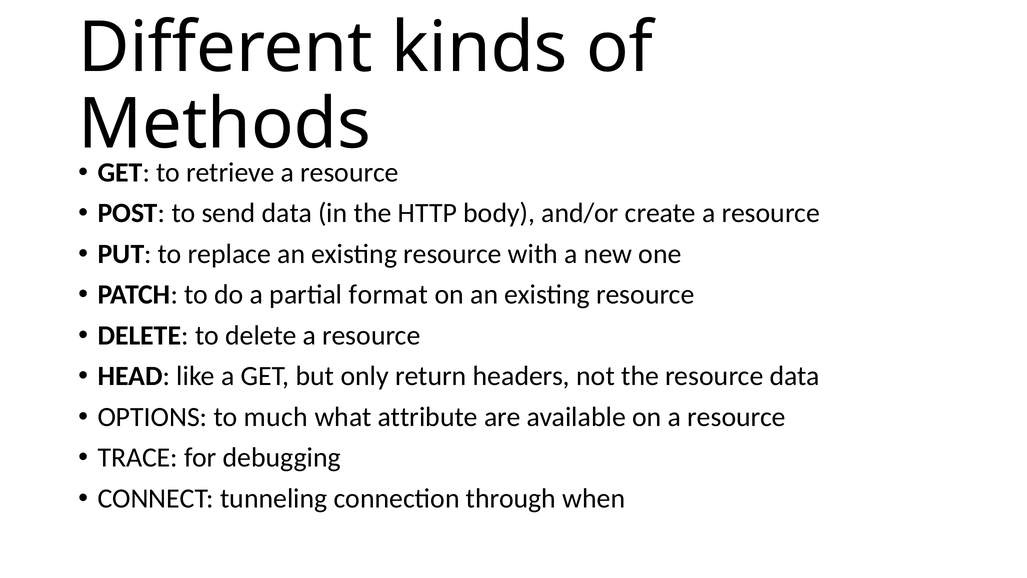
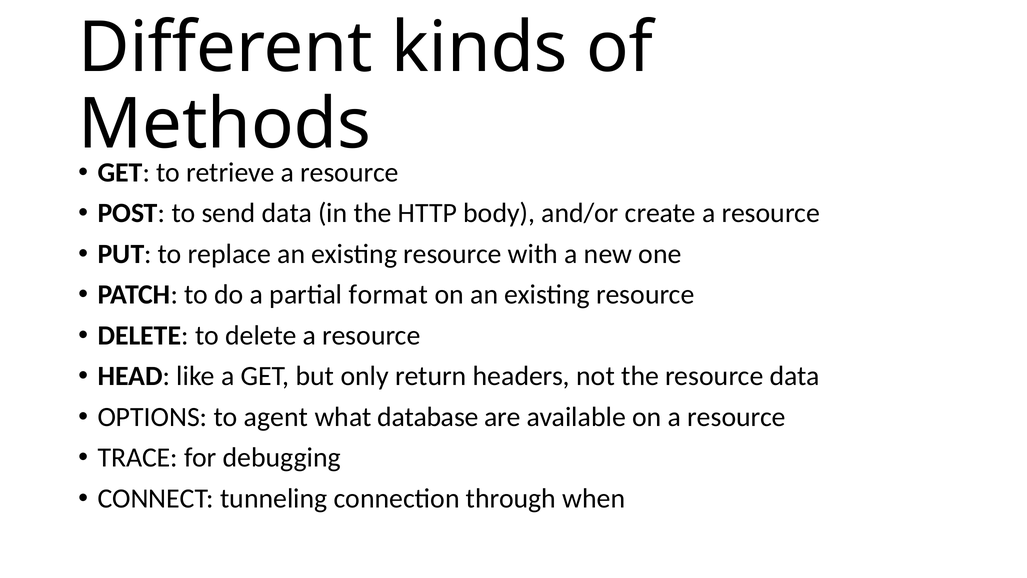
much: much -> agent (276, 417)
attribute: attribute -> database (428, 417)
